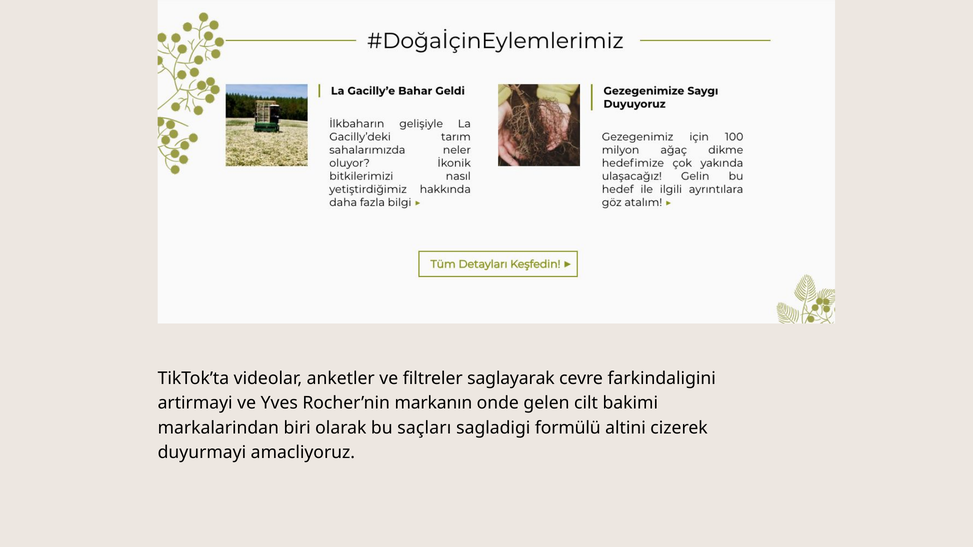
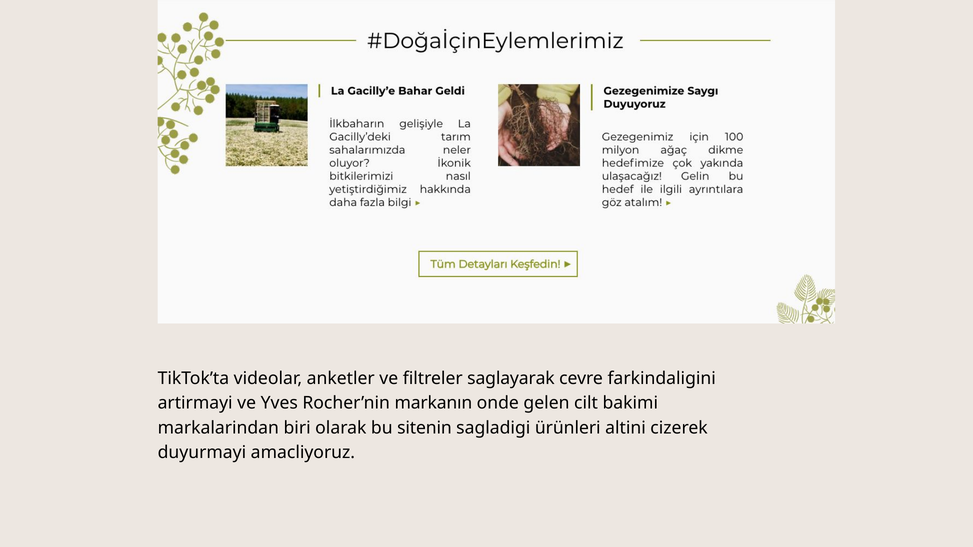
saçları: saçları -> sitenin (424, 428)
formülü: formülü -> ürünleri (568, 428)
